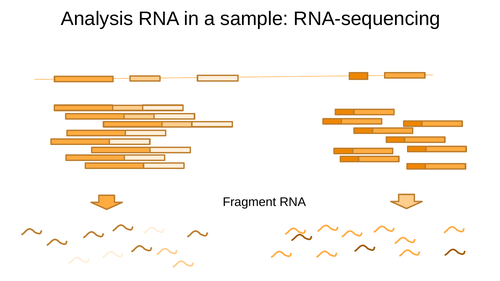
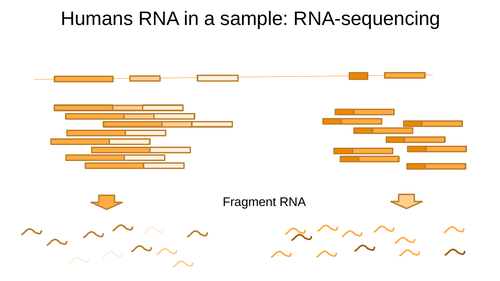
Analysis: Analysis -> Humans (97, 19)
